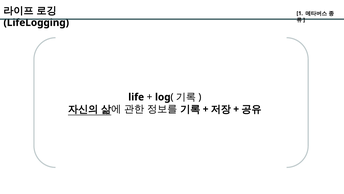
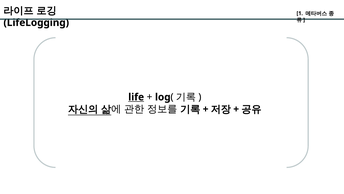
life underline: none -> present (136, 97)
